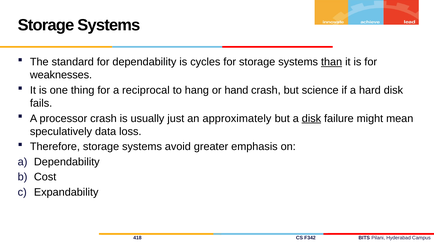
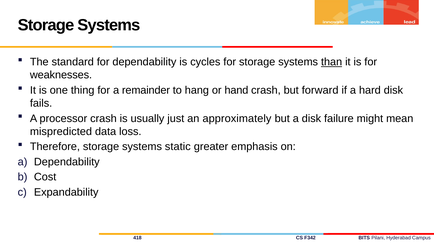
reciprocal: reciprocal -> remainder (146, 90)
science: science -> forward (320, 90)
disk underline: present -> none (311, 118)
speculatively: speculatively -> mispredicted (61, 132)
avoid: avoid -> static (178, 147)
